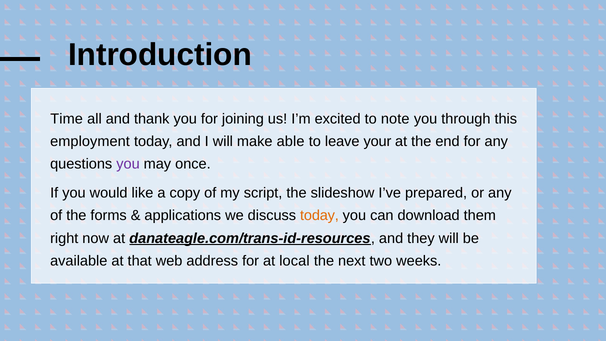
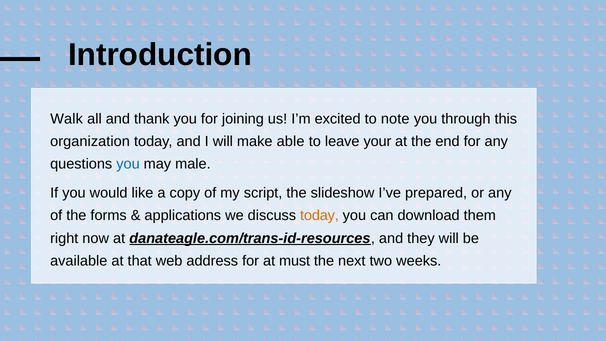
Time: Time -> Walk (67, 119)
employment: employment -> organization (90, 141)
you colour: purple -> blue (128, 164)
once: once -> male (193, 164)
local: local -> must (295, 261)
